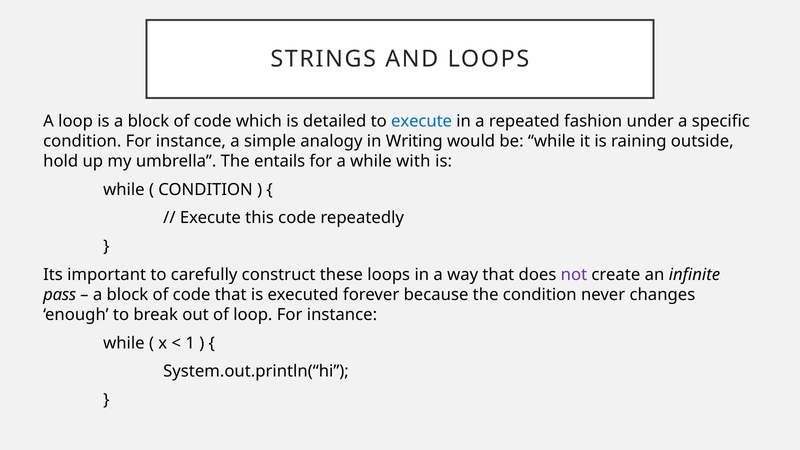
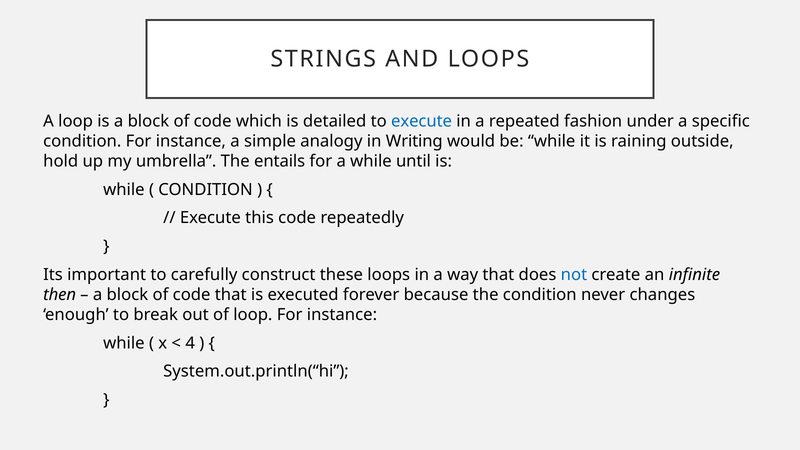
with: with -> until (413, 161)
not colour: purple -> blue (574, 275)
pass: pass -> then (60, 295)
1: 1 -> 4 (190, 343)
